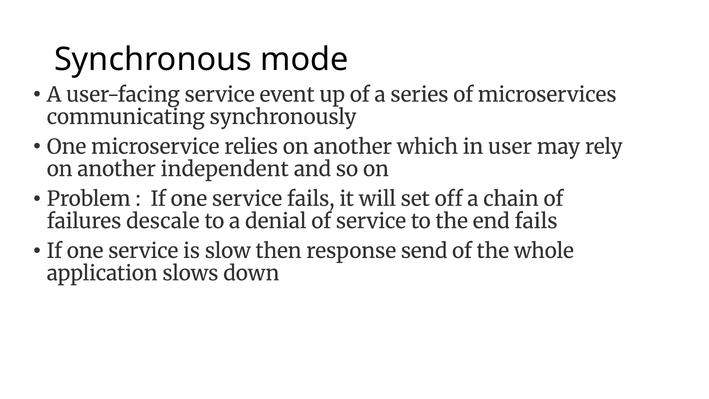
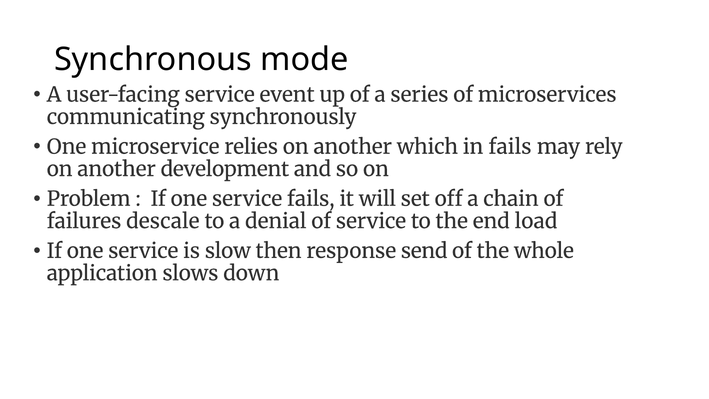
in user: user -> fails (510, 147)
independent: independent -> development (225, 169)
end fails: fails -> load (536, 221)
